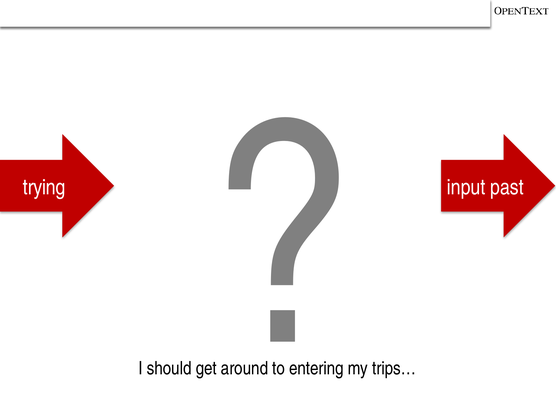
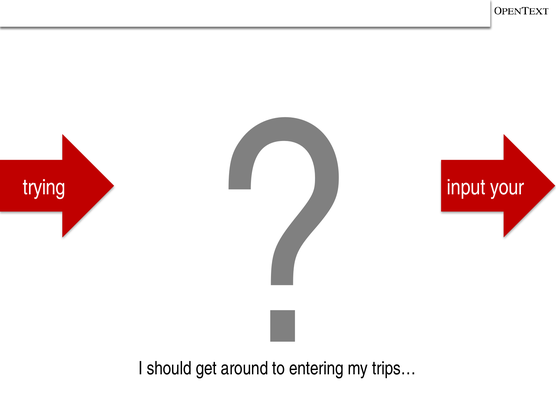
past: past -> your (507, 187)
